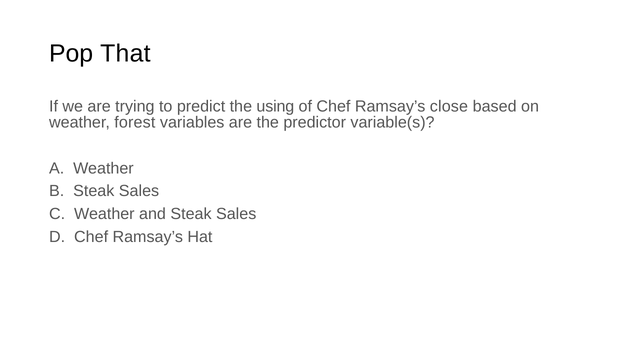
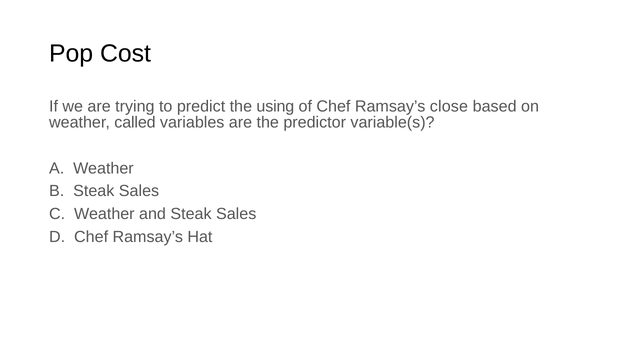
That: That -> Cost (126, 54)
forest: forest -> called (135, 123)
